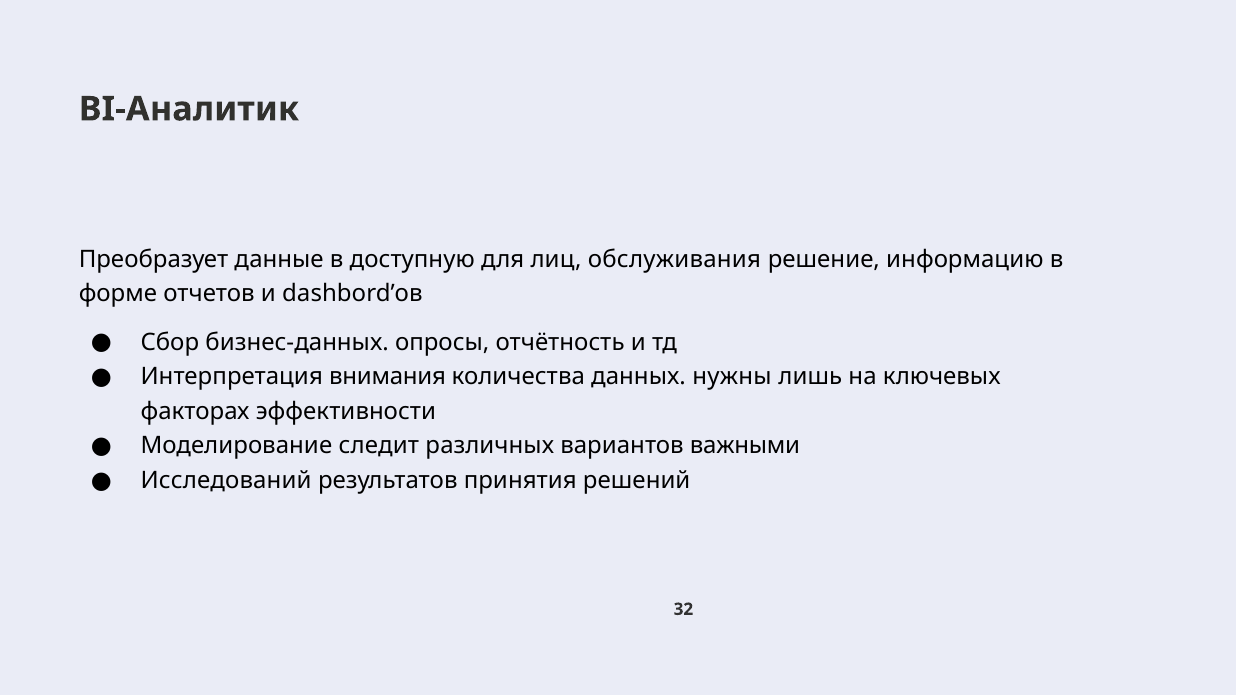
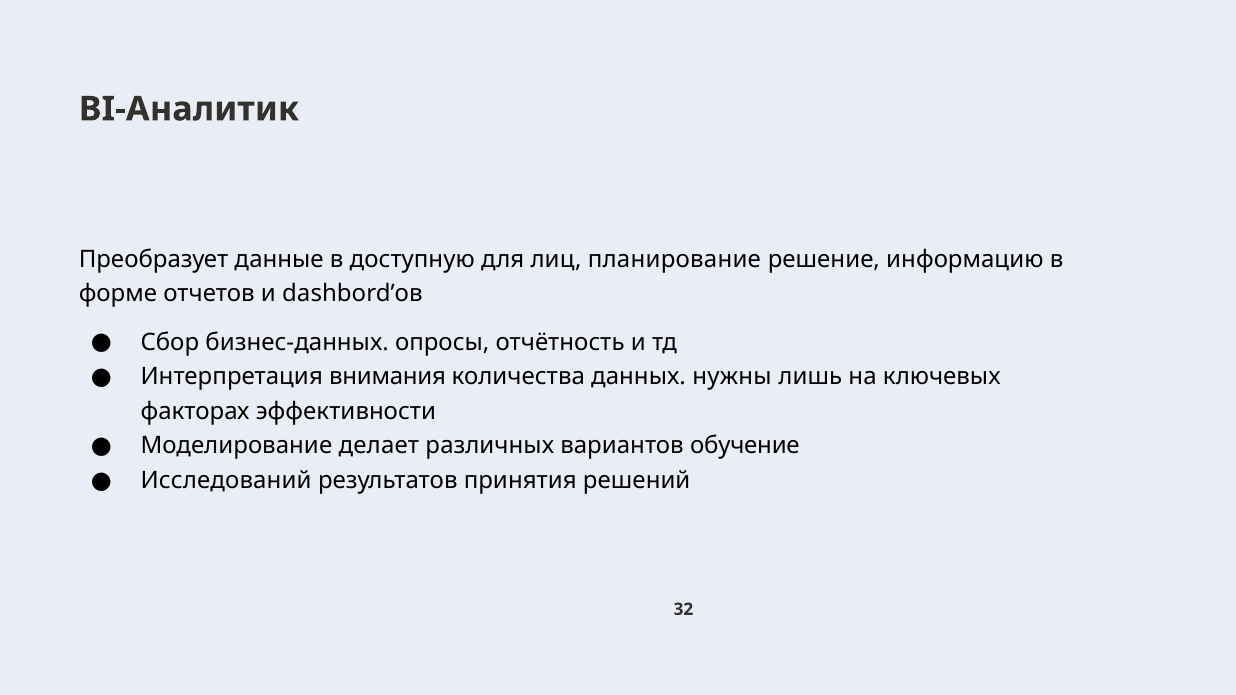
обслуживания: обслуживания -> планирование (674, 259)
следит: следит -> делает (379, 446)
важными: важными -> обучение (745, 446)
